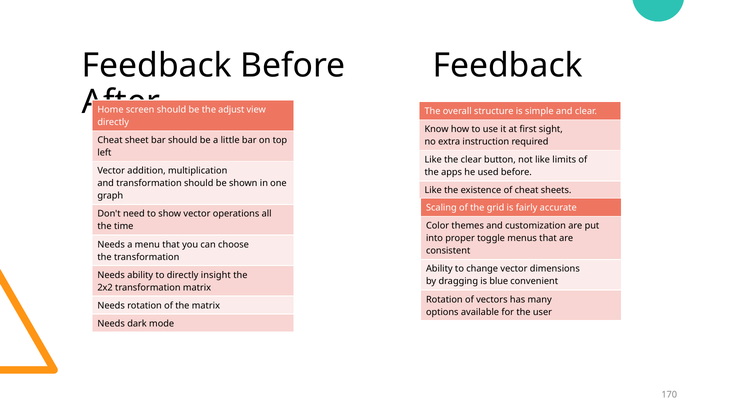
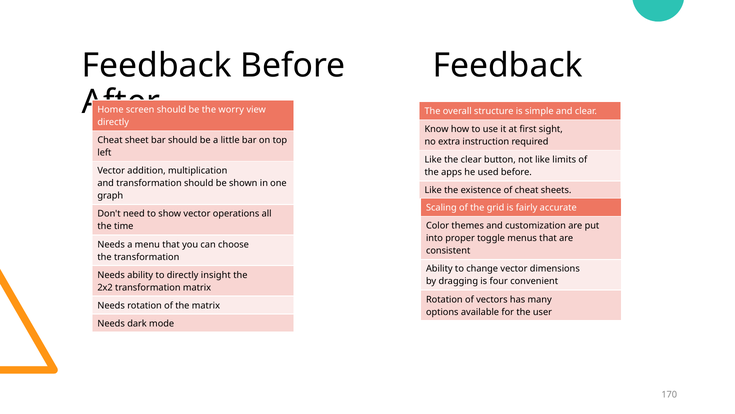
adjust: adjust -> worry (231, 110)
blue: blue -> four (499, 281)
